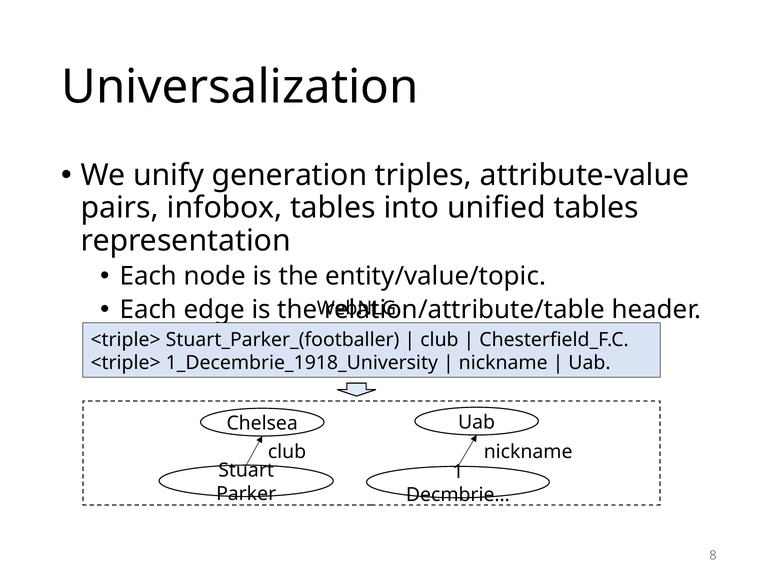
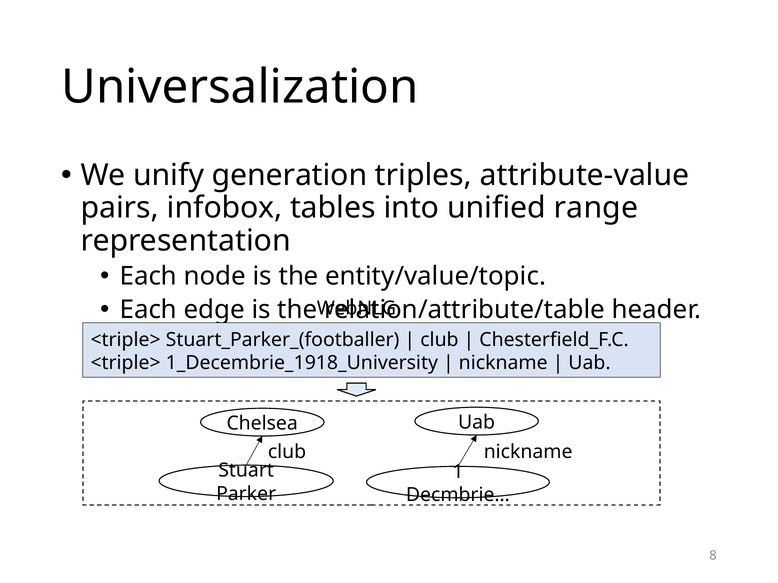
unified tables: tables -> range (596, 208)
